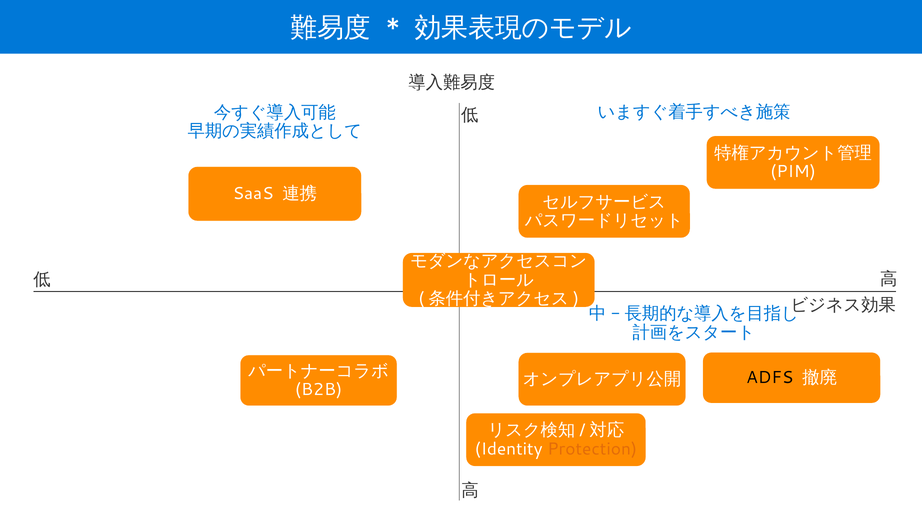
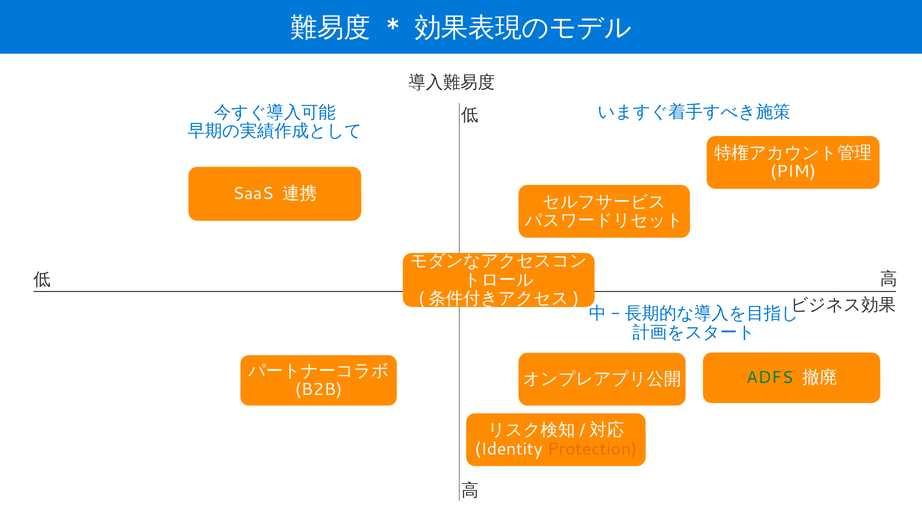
ADFS colour: black -> green (770, 377)
